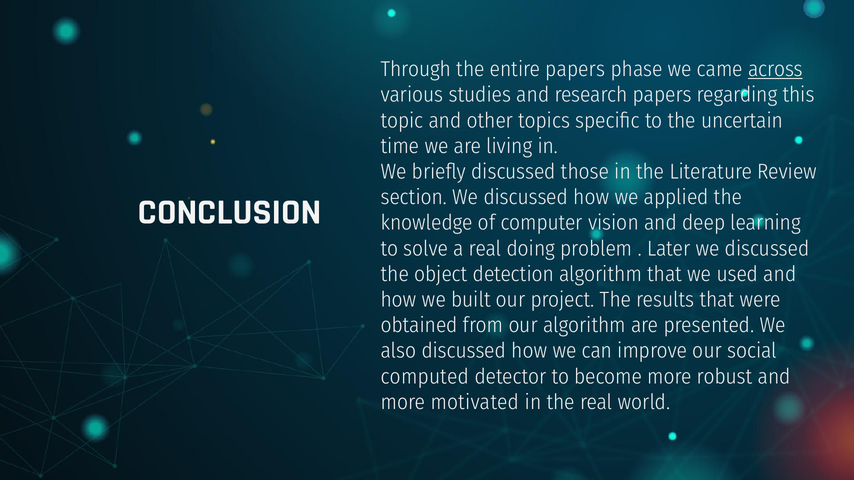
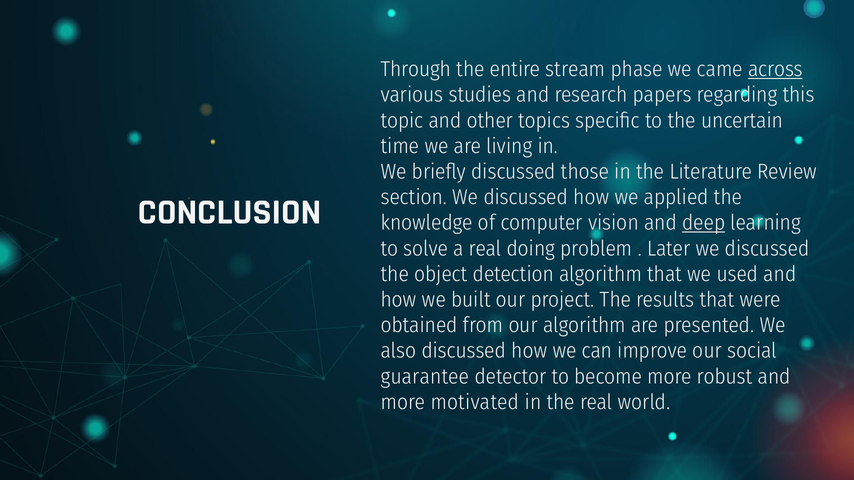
entire papers: papers -> stream (575, 69)
deep underline: none -> present (704, 223)
computed: computed -> guarantee (425, 377)
